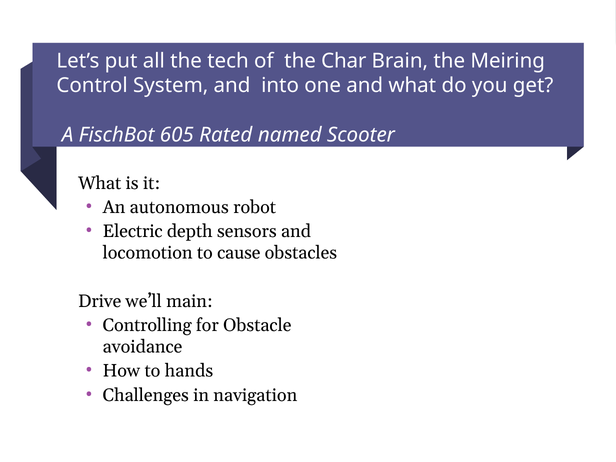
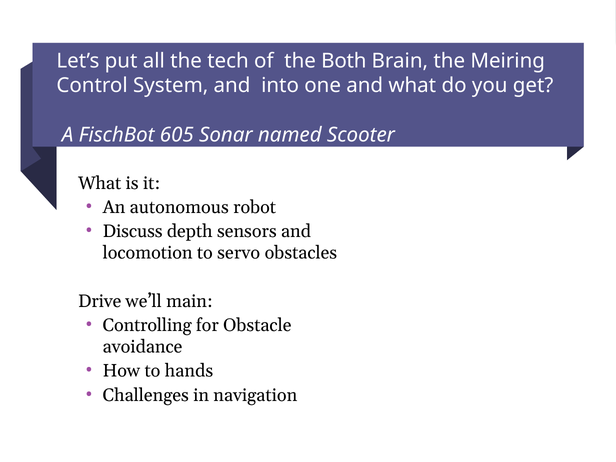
Char: Char -> Both (344, 61)
Rated: Rated -> Sonar (226, 135)
Electric: Electric -> Discuss (133, 231)
cause: cause -> servo (239, 253)
